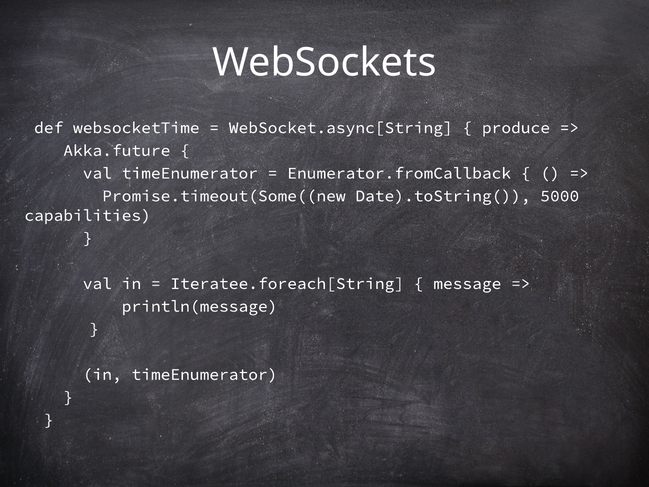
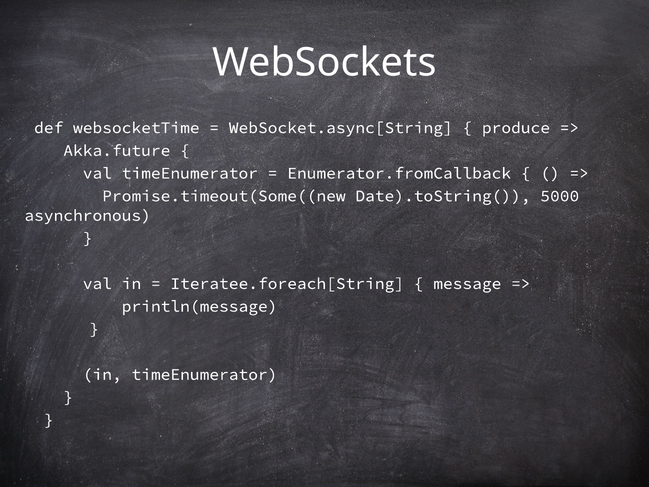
capabilities: capabilities -> asynchronous (88, 215)
